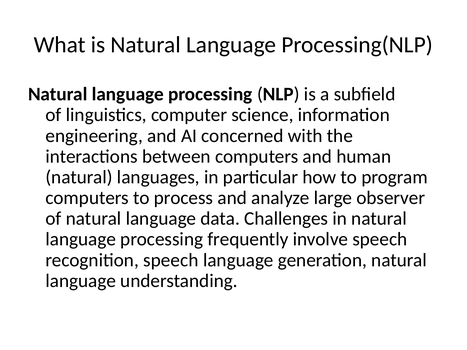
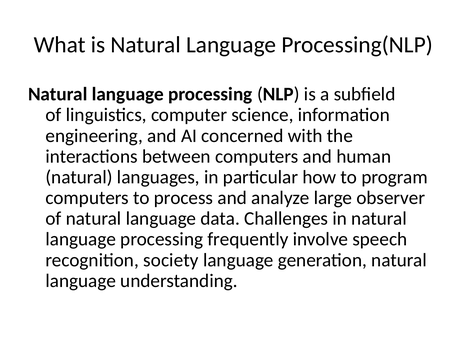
recognition speech: speech -> society (171, 260)
